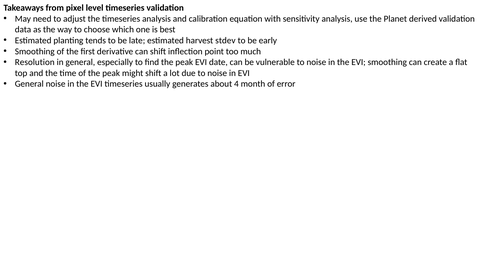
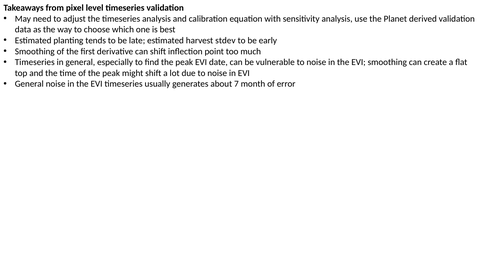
Resolution: Resolution -> Timeseries (35, 62)
4: 4 -> 7 (236, 84)
